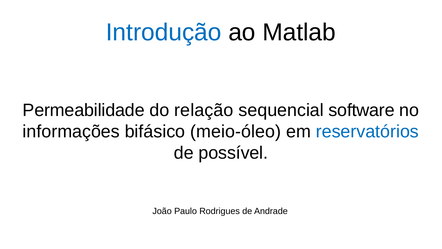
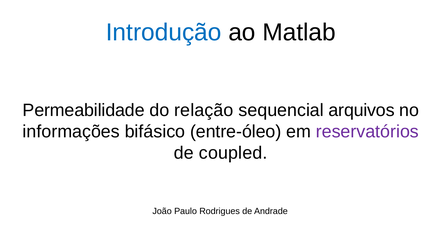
software: software -> arquivos (362, 110)
meio-óleo: meio-óleo -> entre-óleo (236, 131)
reservatórios colour: blue -> purple (367, 131)
possível: possível -> coupled (233, 153)
